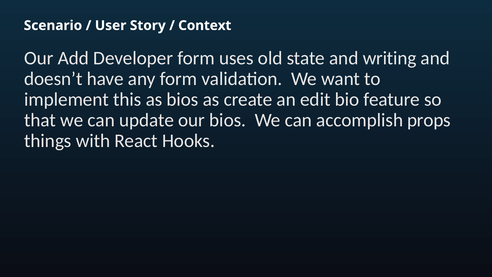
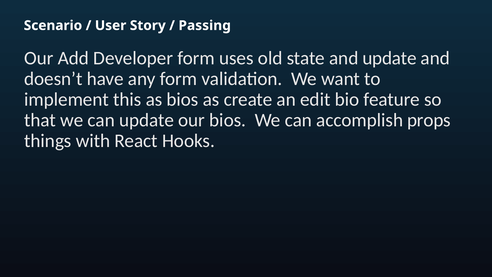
Context: Context -> Passing (205, 25)
and writing: writing -> update (390, 58)
